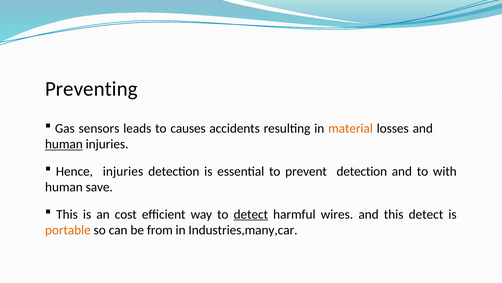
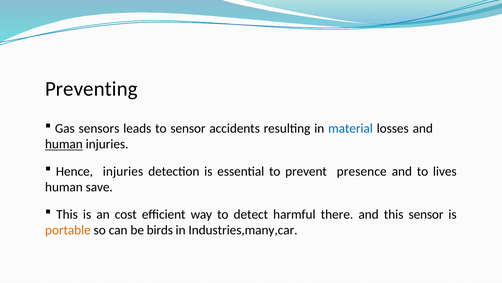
to causes: causes -> sensor (188, 128)
material colour: orange -> blue (350, 128)
prevent detection: detection -> presence (362, 171)
with: with -> lives (445, 171)
detect underline: present -> none (251, 214)
wires: wires -> there (337, 214)
this detect: detect -> sensor (426, 214)
from: from -> birds (160, 230)
